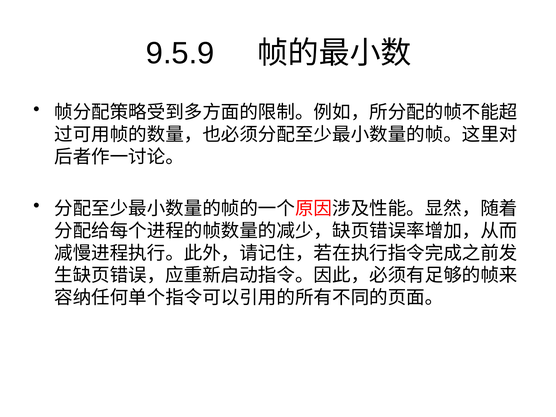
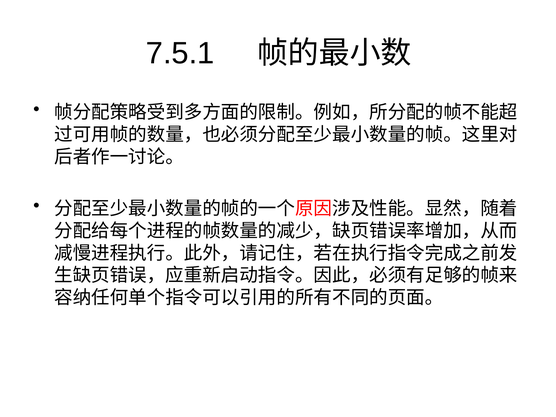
9.5.9: 9.5.9 -> 7.5.1 (180, 53)
